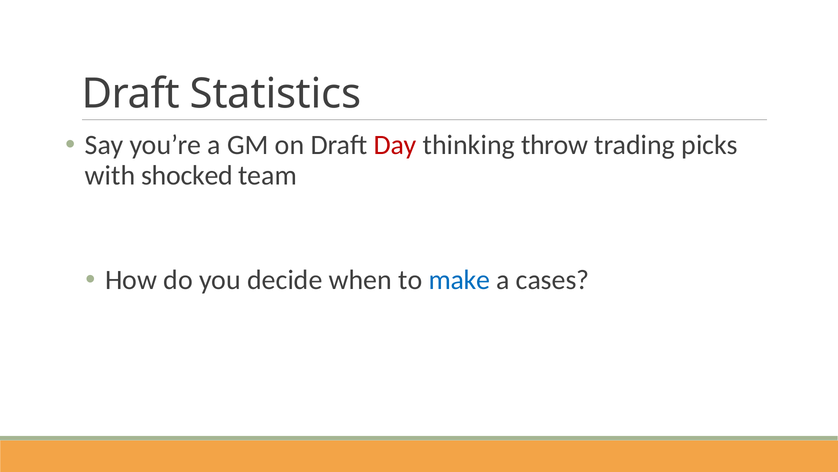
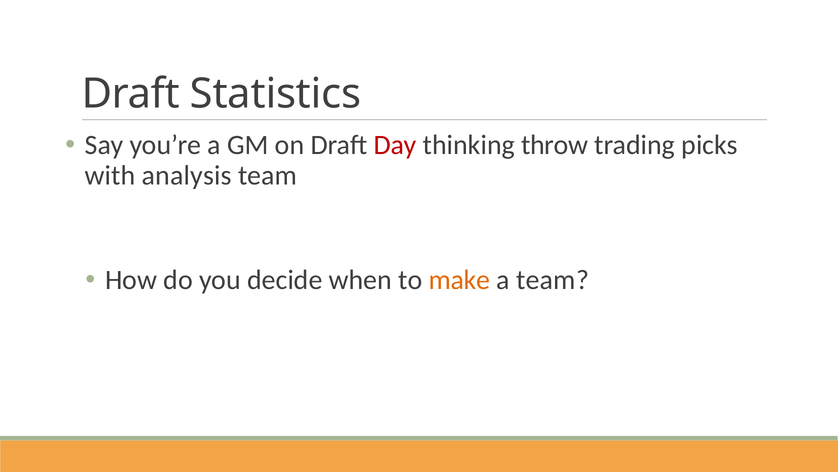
shocked: shocked -> analysis (187, 175)
make colour: blue -> orange (459, 280)
a cases: cases -> team (552, 280)
